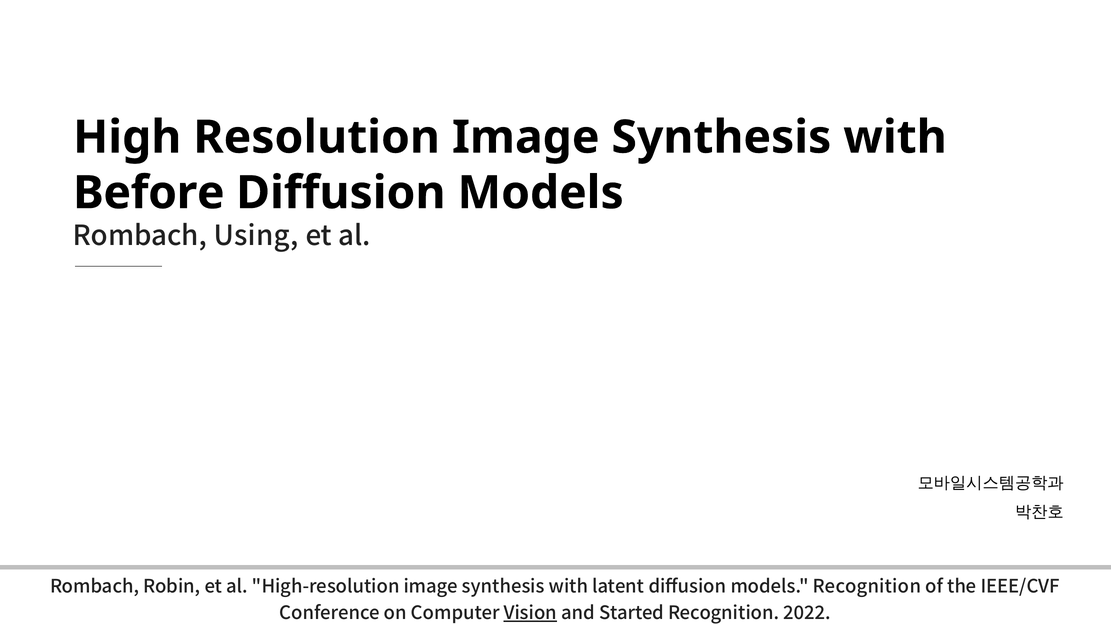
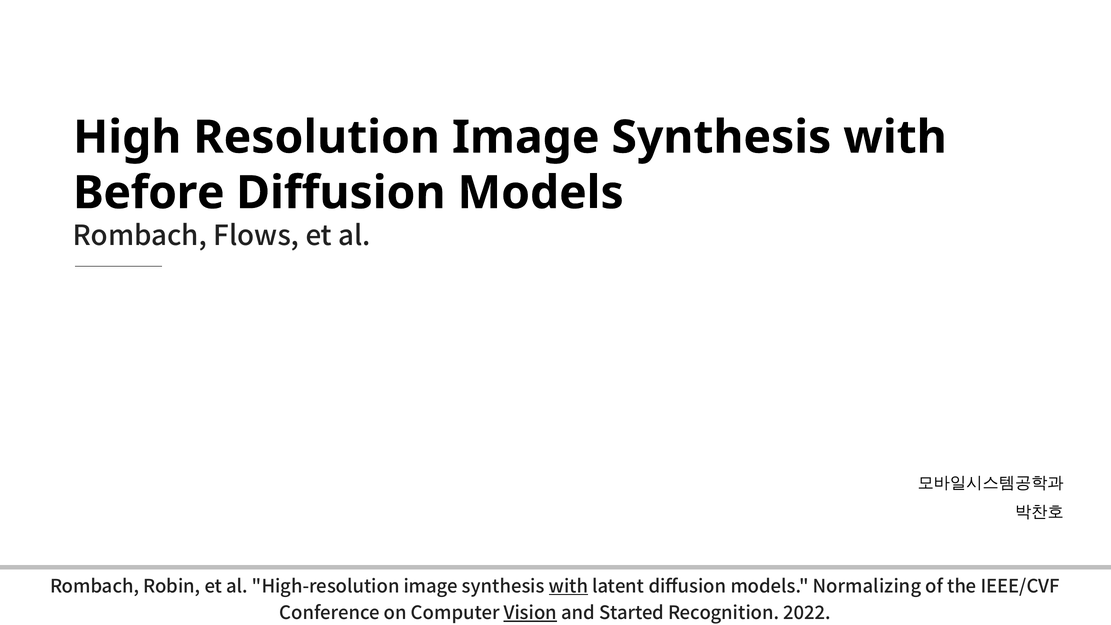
Using: Using -> Flows (256, 236)
with underline: none -> present (568, 587)
models Recognition: Recognition -> Normalizing (867, 587)
